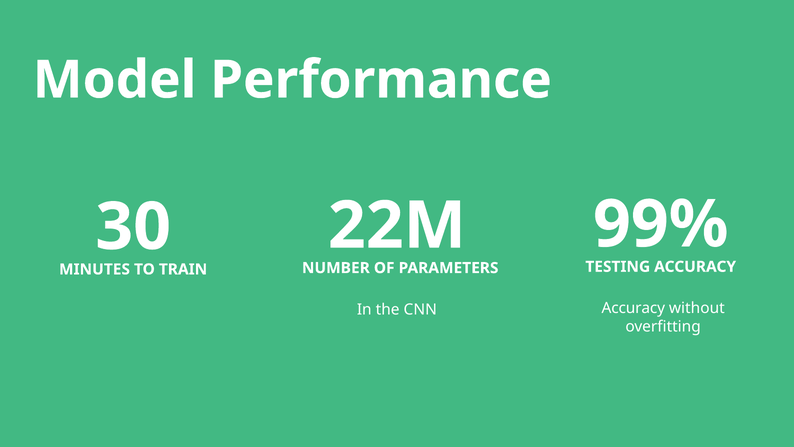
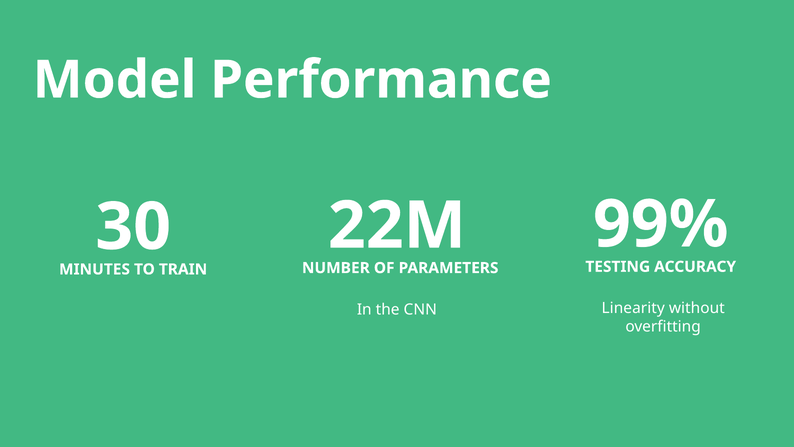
Accuracy: Accuracy -> Linearity (633, 308)
